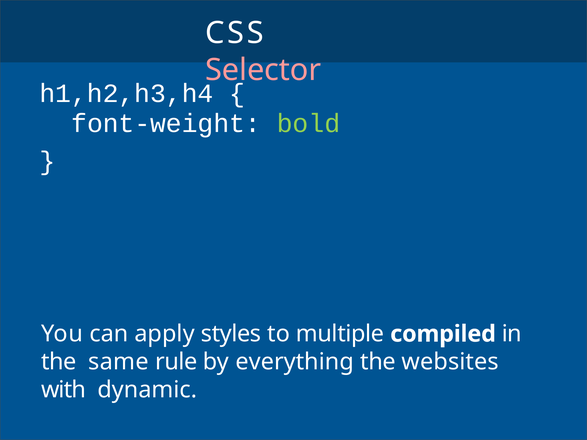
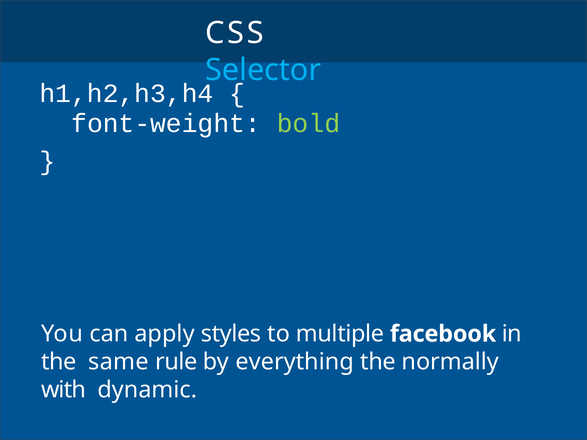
Selector colour: pink -> light blue (263, 70)
compiled: compiled -> facebook (443, 334)
websites: websites -> normally (450, 362)
